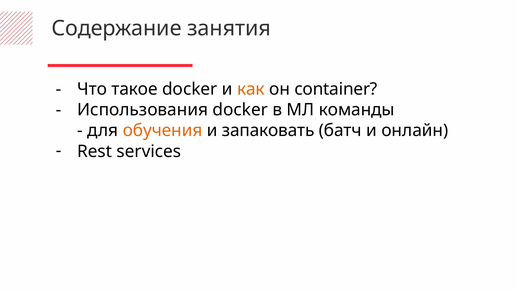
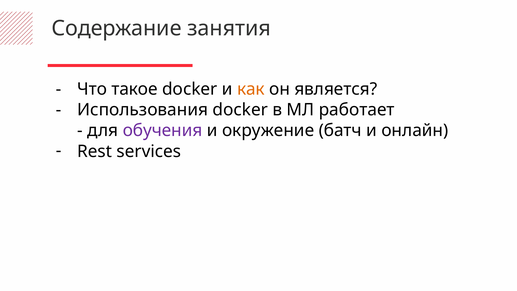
container: container -> является (336, 89)
команды: команды -> работает (357, 110)
обучения colour: orange -> purple (163, 131)
запаковать: запаковать -> окружение (268, 131)
